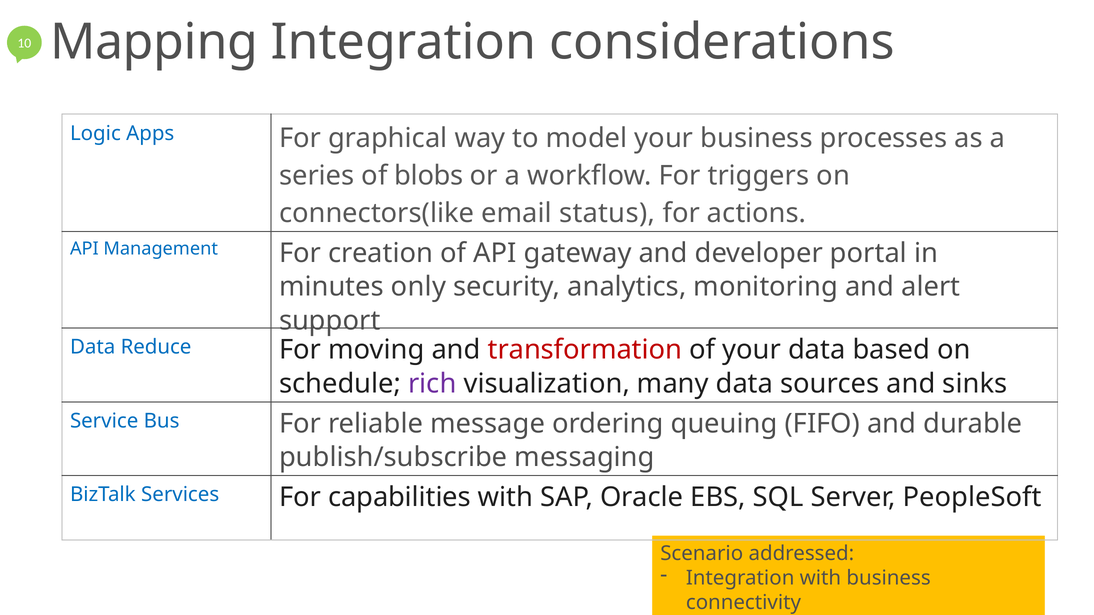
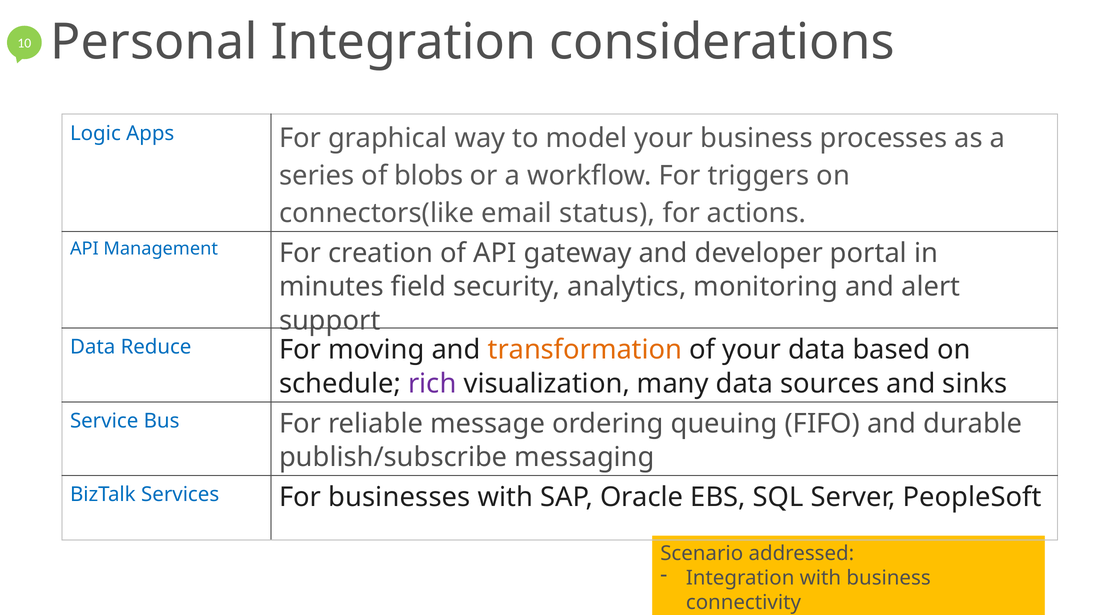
Mapping: Mapping -> Personal (154, 42)
only: only -> field (419, 287)
transformation colour: red -> orange (585, 350)
capabilities: capabilities -> businesses (399, 498)
